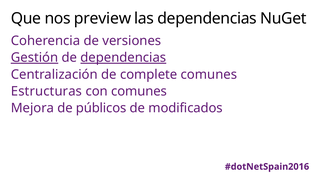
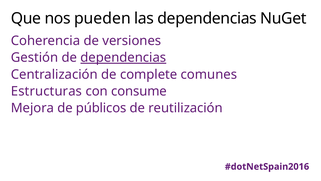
preview: preview -> pueden (102, 18)
Gestión underline: present -> none (35, 57)
con comunes: comunes -> consume (139, 91)
modificados: modificados -> reutilización (186, 108)
